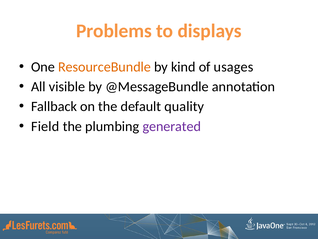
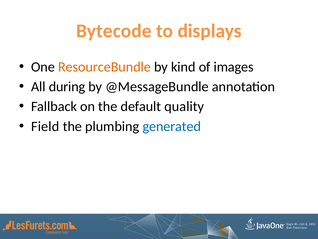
Problems: Problems -> Bytecode (114, 31)
usages: usages -> images (234, 67)
visible: visible -> during (67, 87)
generated colour: purple -> blue (172, 126)
